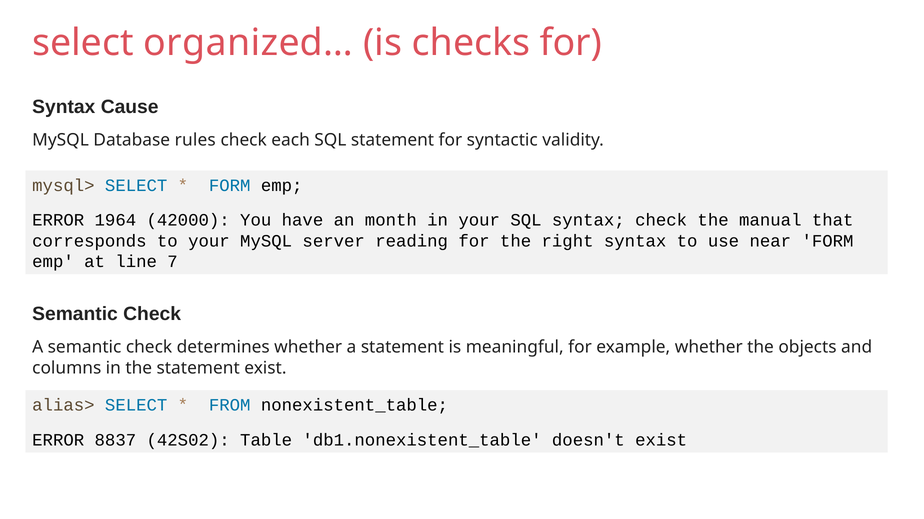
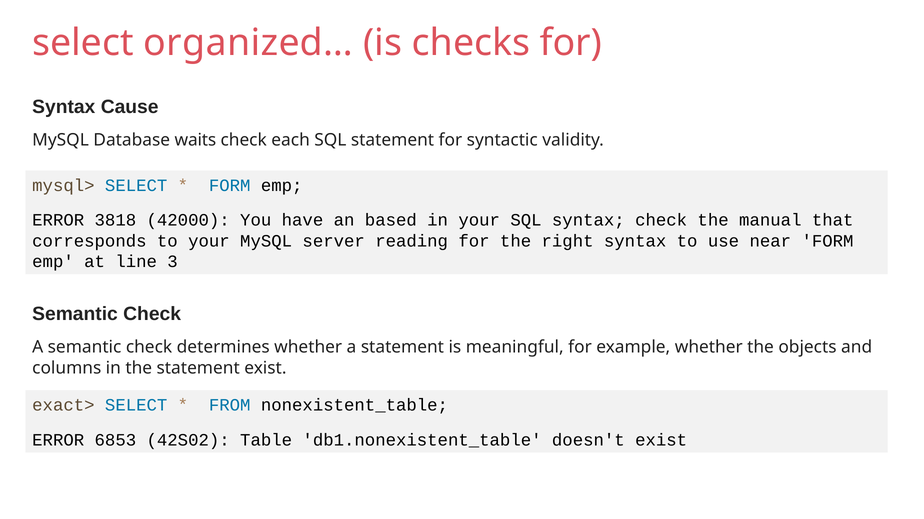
rules: rules -> waits (195, 140)
1964: 1964 -> 3818 (115, 220)
month: month -> based (391, 220)
7: 7 -> 3 (173, 262)
alias>: alias> -> exact> (63, 406)
8837: 8837 -> 6853 (115, 440)
